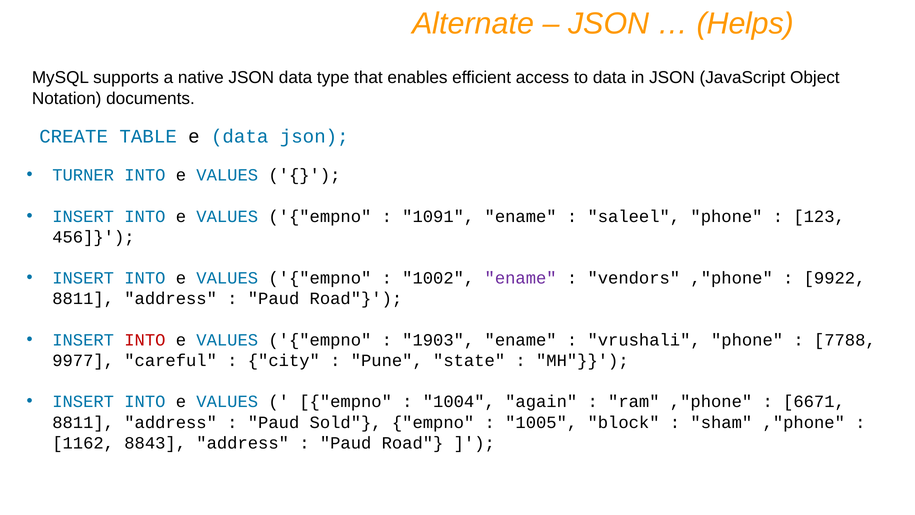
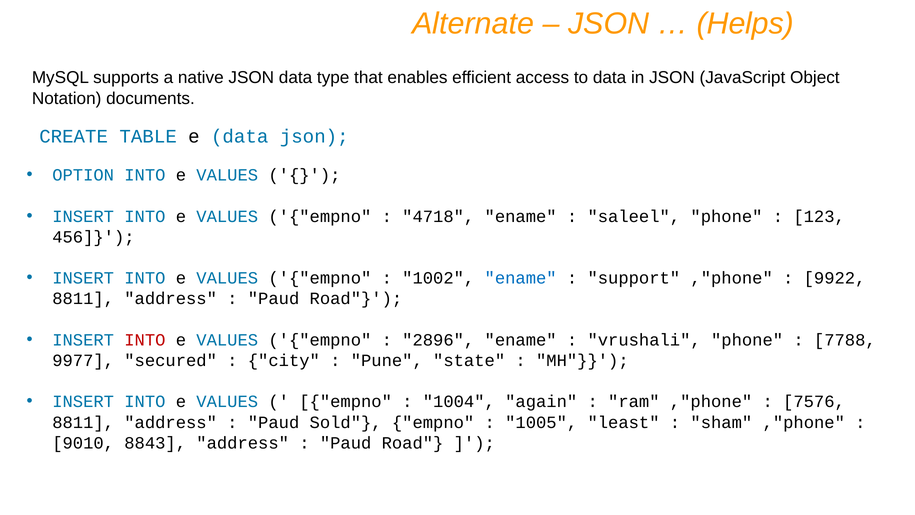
TURNER: TURNER -> OPTION (83, 175)
1091: 1091 -> 4718 (438, 216)
ename colour: purple -> blue (521, 278)
vendors: vendors -> support (634, 278)
1903: 1903 -> 2896 (438, 340)
careful: careful -> secured (171, 360)
6671: 6671 -> 7576 (814, 401)
block: block -> least (624, 422)
1162: 1162 -> 9010 (83, 443)
